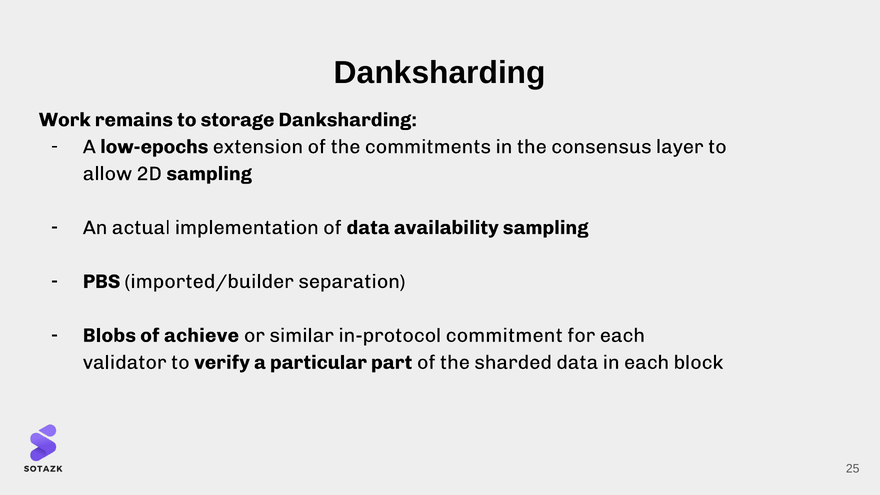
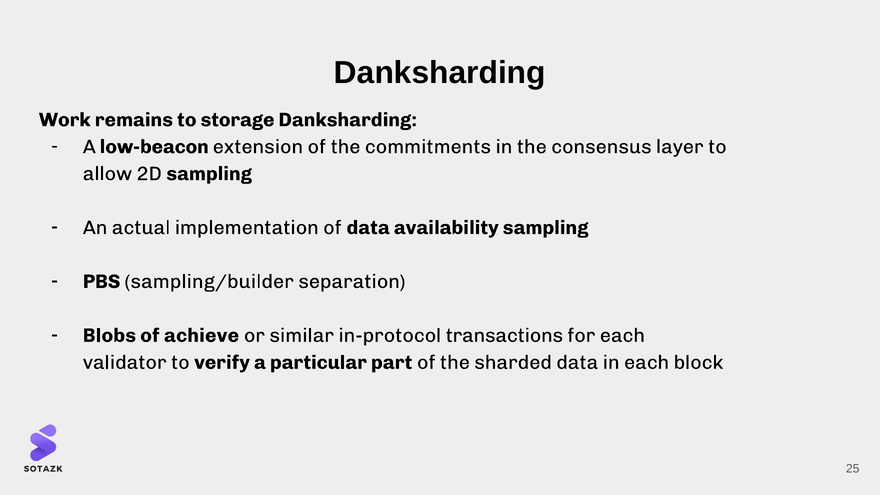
low-epochs: low-epochs -> low-beacon (154, 147)
imported/builder: imported/builder -> sampling/builder (209, 282)
commitment: commitment -> transactions (504, 335)
